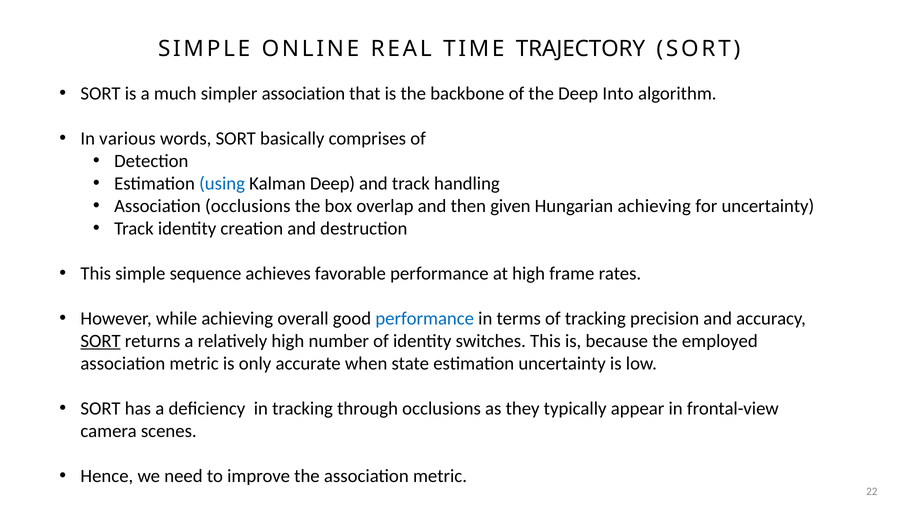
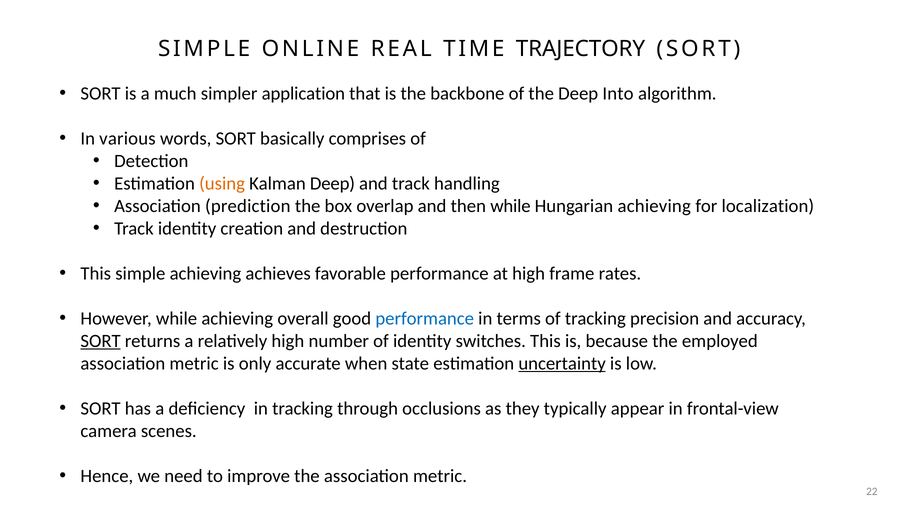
simpler association: association -> application (303, 94)
using colour: blue -> orange (222, 183)
Association occlusions: occlusions -> prediction (248, 206)
then given: given -> while (510, 206)
for uncertainty: uncertainty -> localization (768, 206)
simple sequence: sequence -> achieving (205, 273)
uncertainty underline: none -> present (562, 363)
